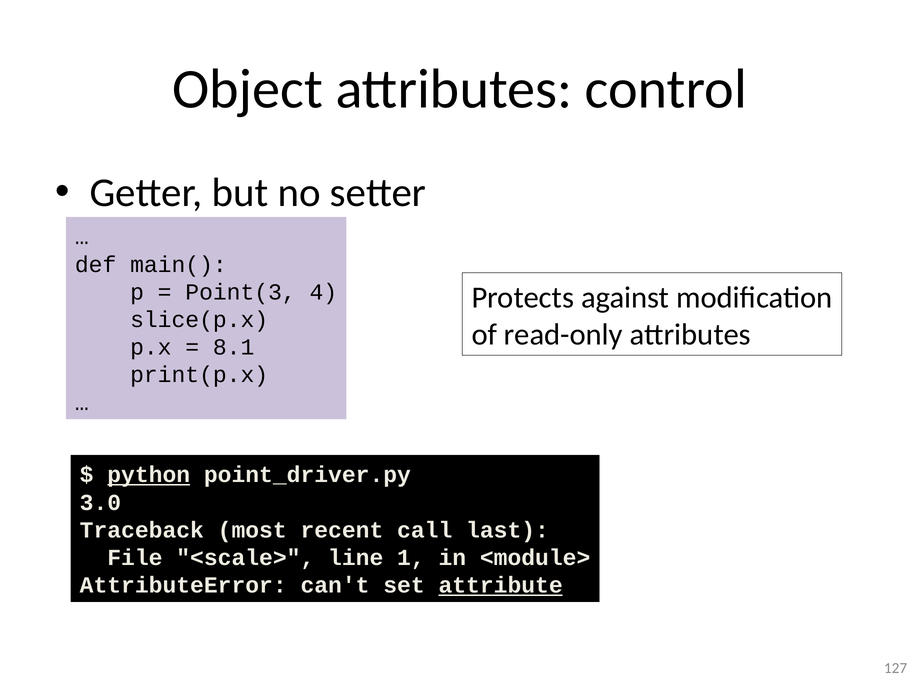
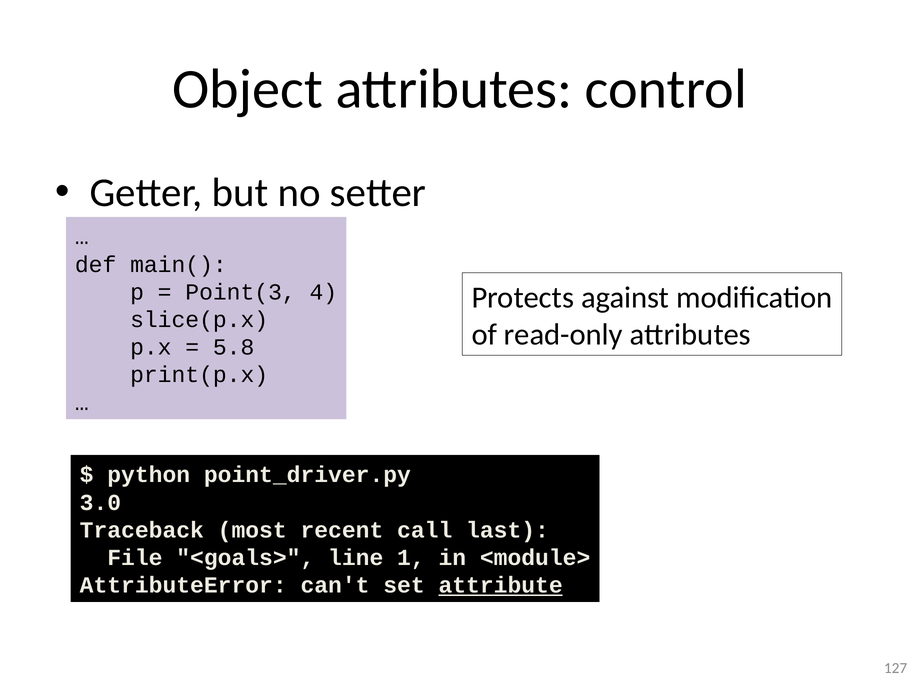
8.1: 8.1 -> 5.8 (234, 347)
python underline: present -> none (149, 475)
<scale>: <scale> -> <goals> (245, 558)
